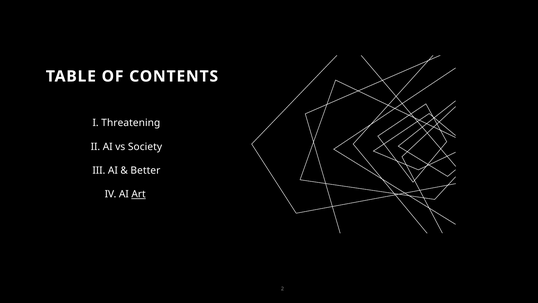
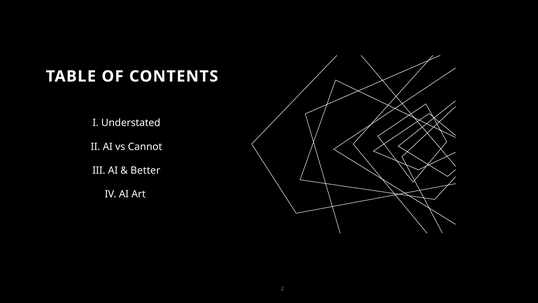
Threatening: Threatening -> Understated (131, 123)
Society: Society -> Cannot (145, 147)
Art underline: present -> none (139, 194)
